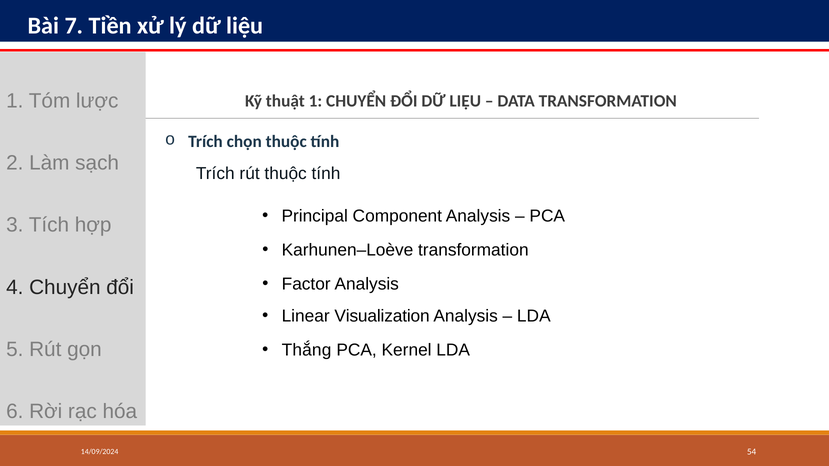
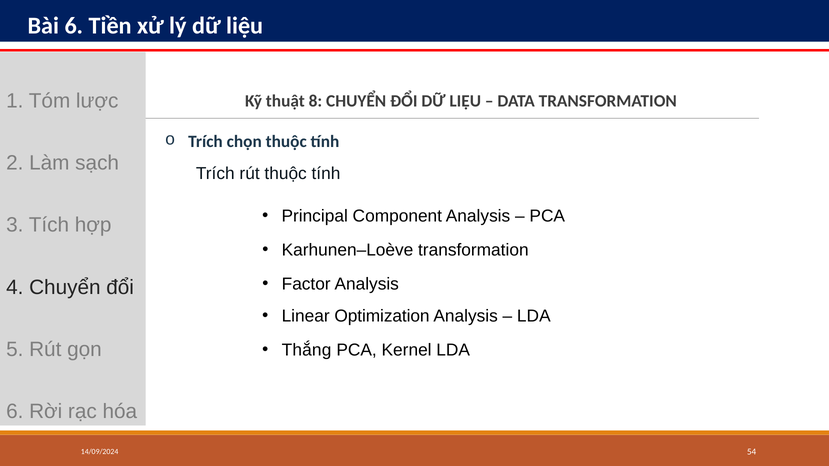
Bài 7: 7 -> 6 (74, 26)
thuật 1: 1 -> 8 (315, 101)
Visualization: Visualization -> Optimization (382, 316)
